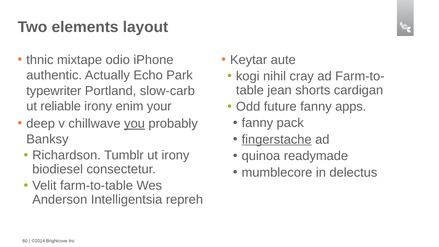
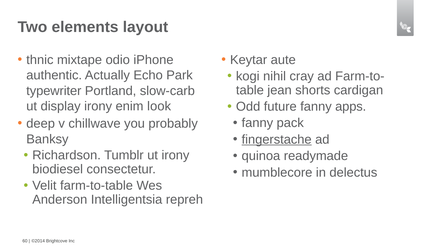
reliable: reliable -> display (61, 106)
your: your -> look (159, 106)
you underline: present -> none (135, 124)
